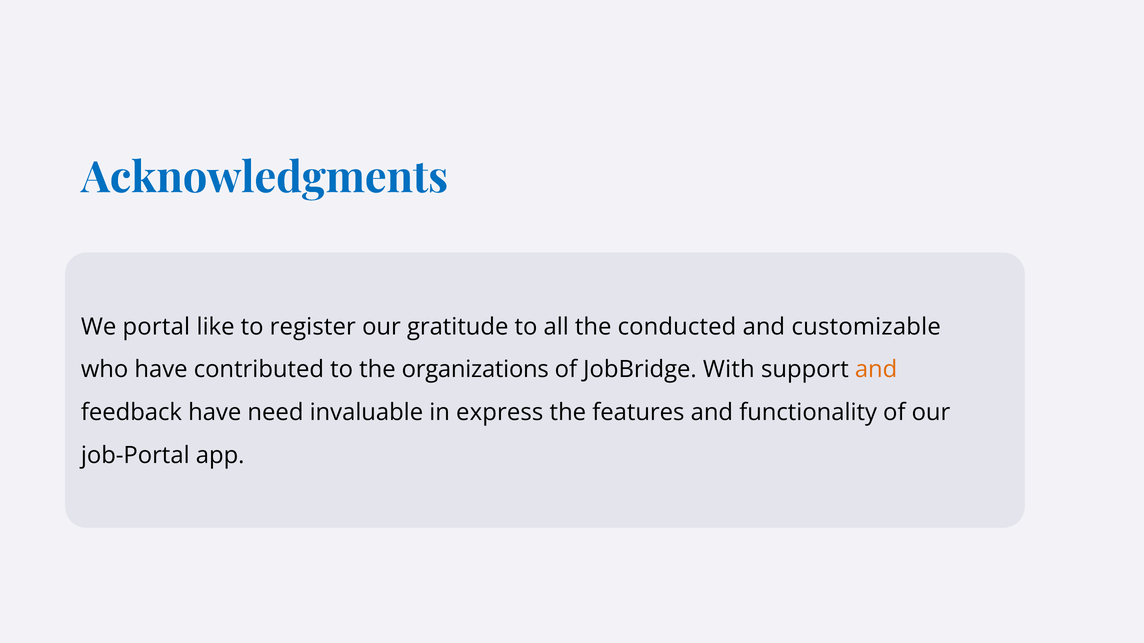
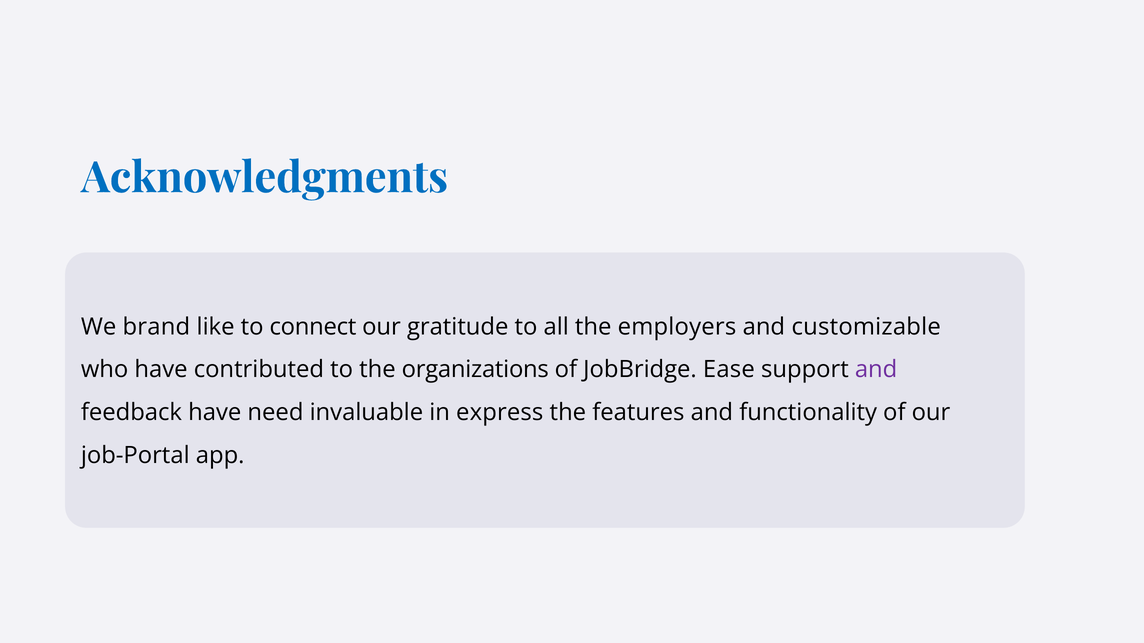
portal: portal -> brand (156, 327)
register: register -> connect (313, 327)
conducted: conducted -> employers (677, 327)
With: With -> Ease (729, 370)
and colour: orange -> purple (876, 370)
